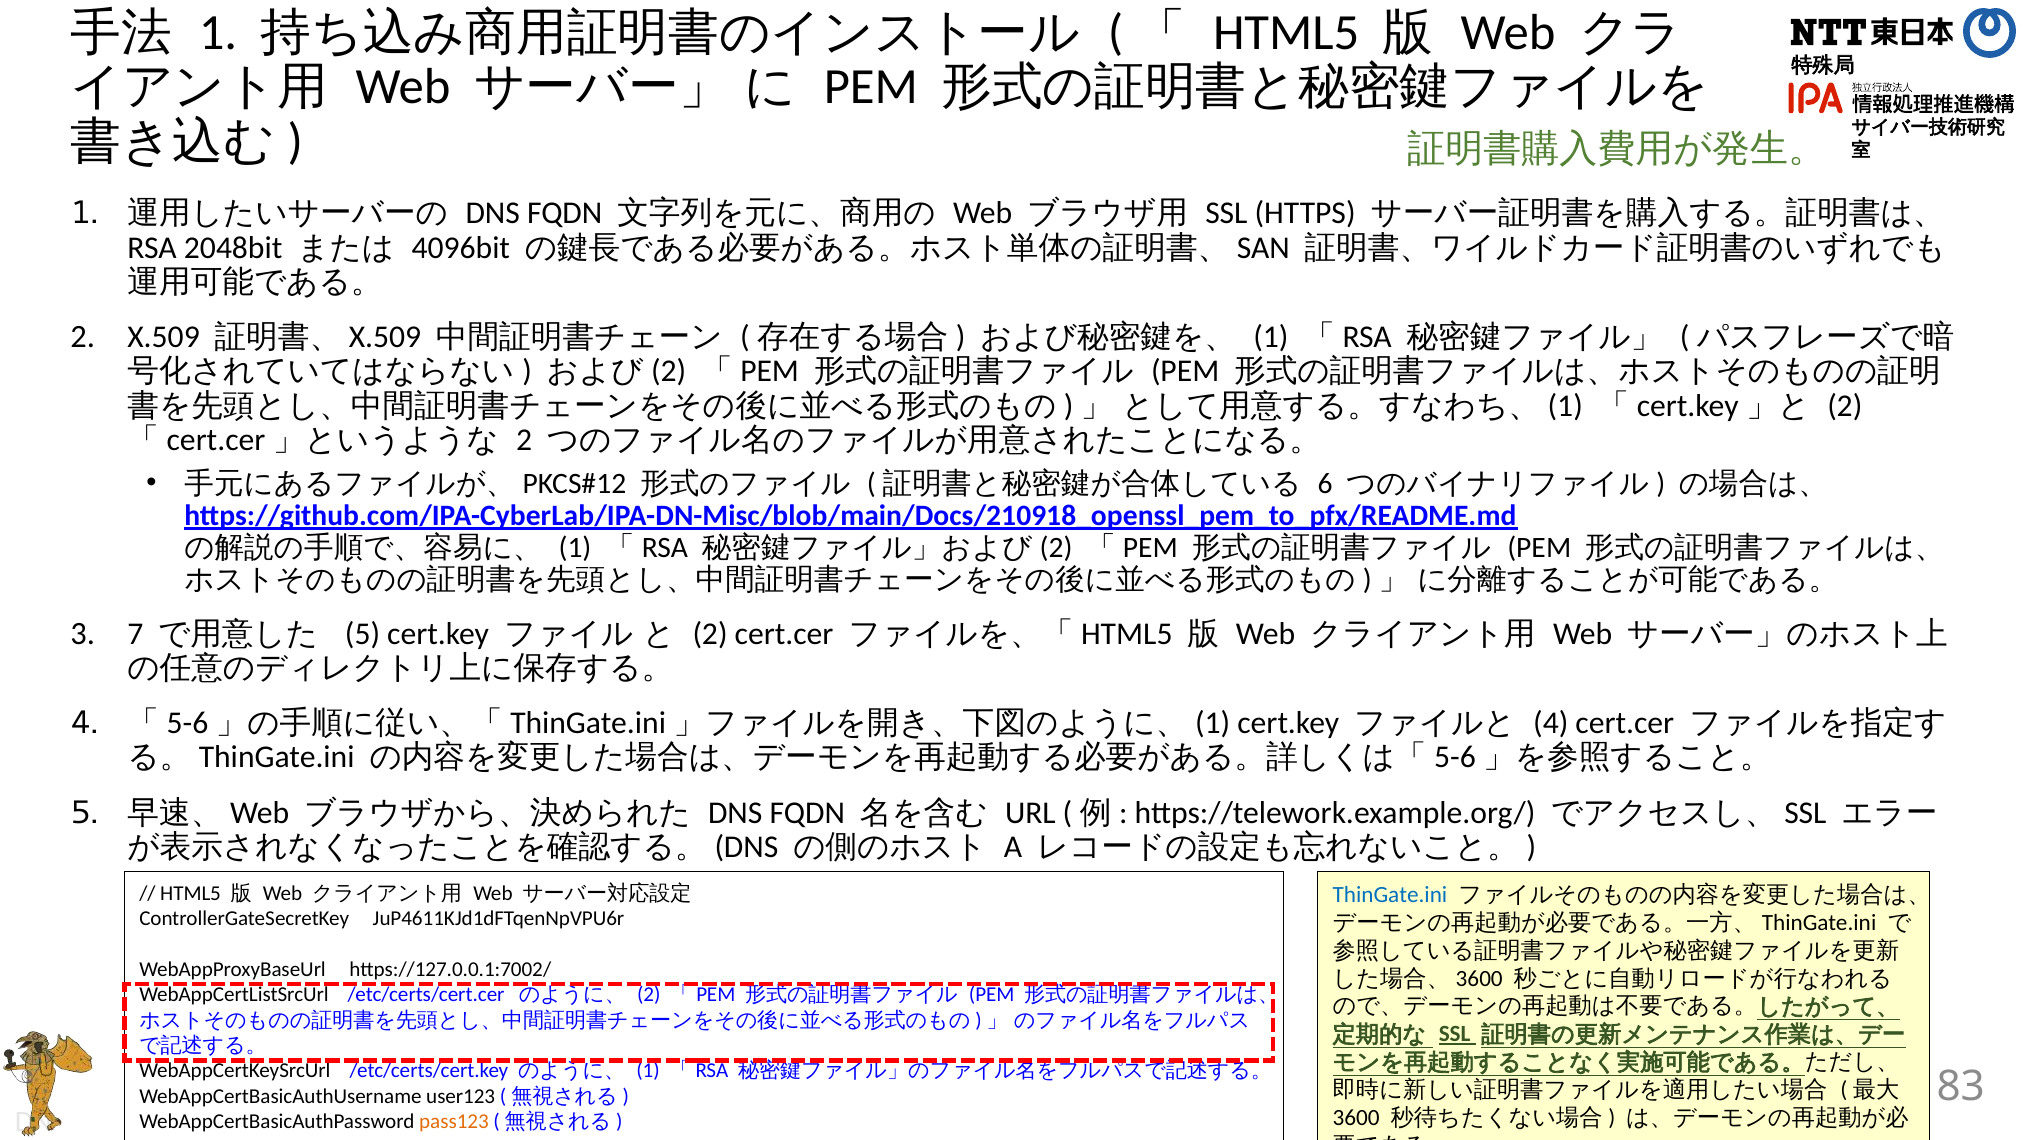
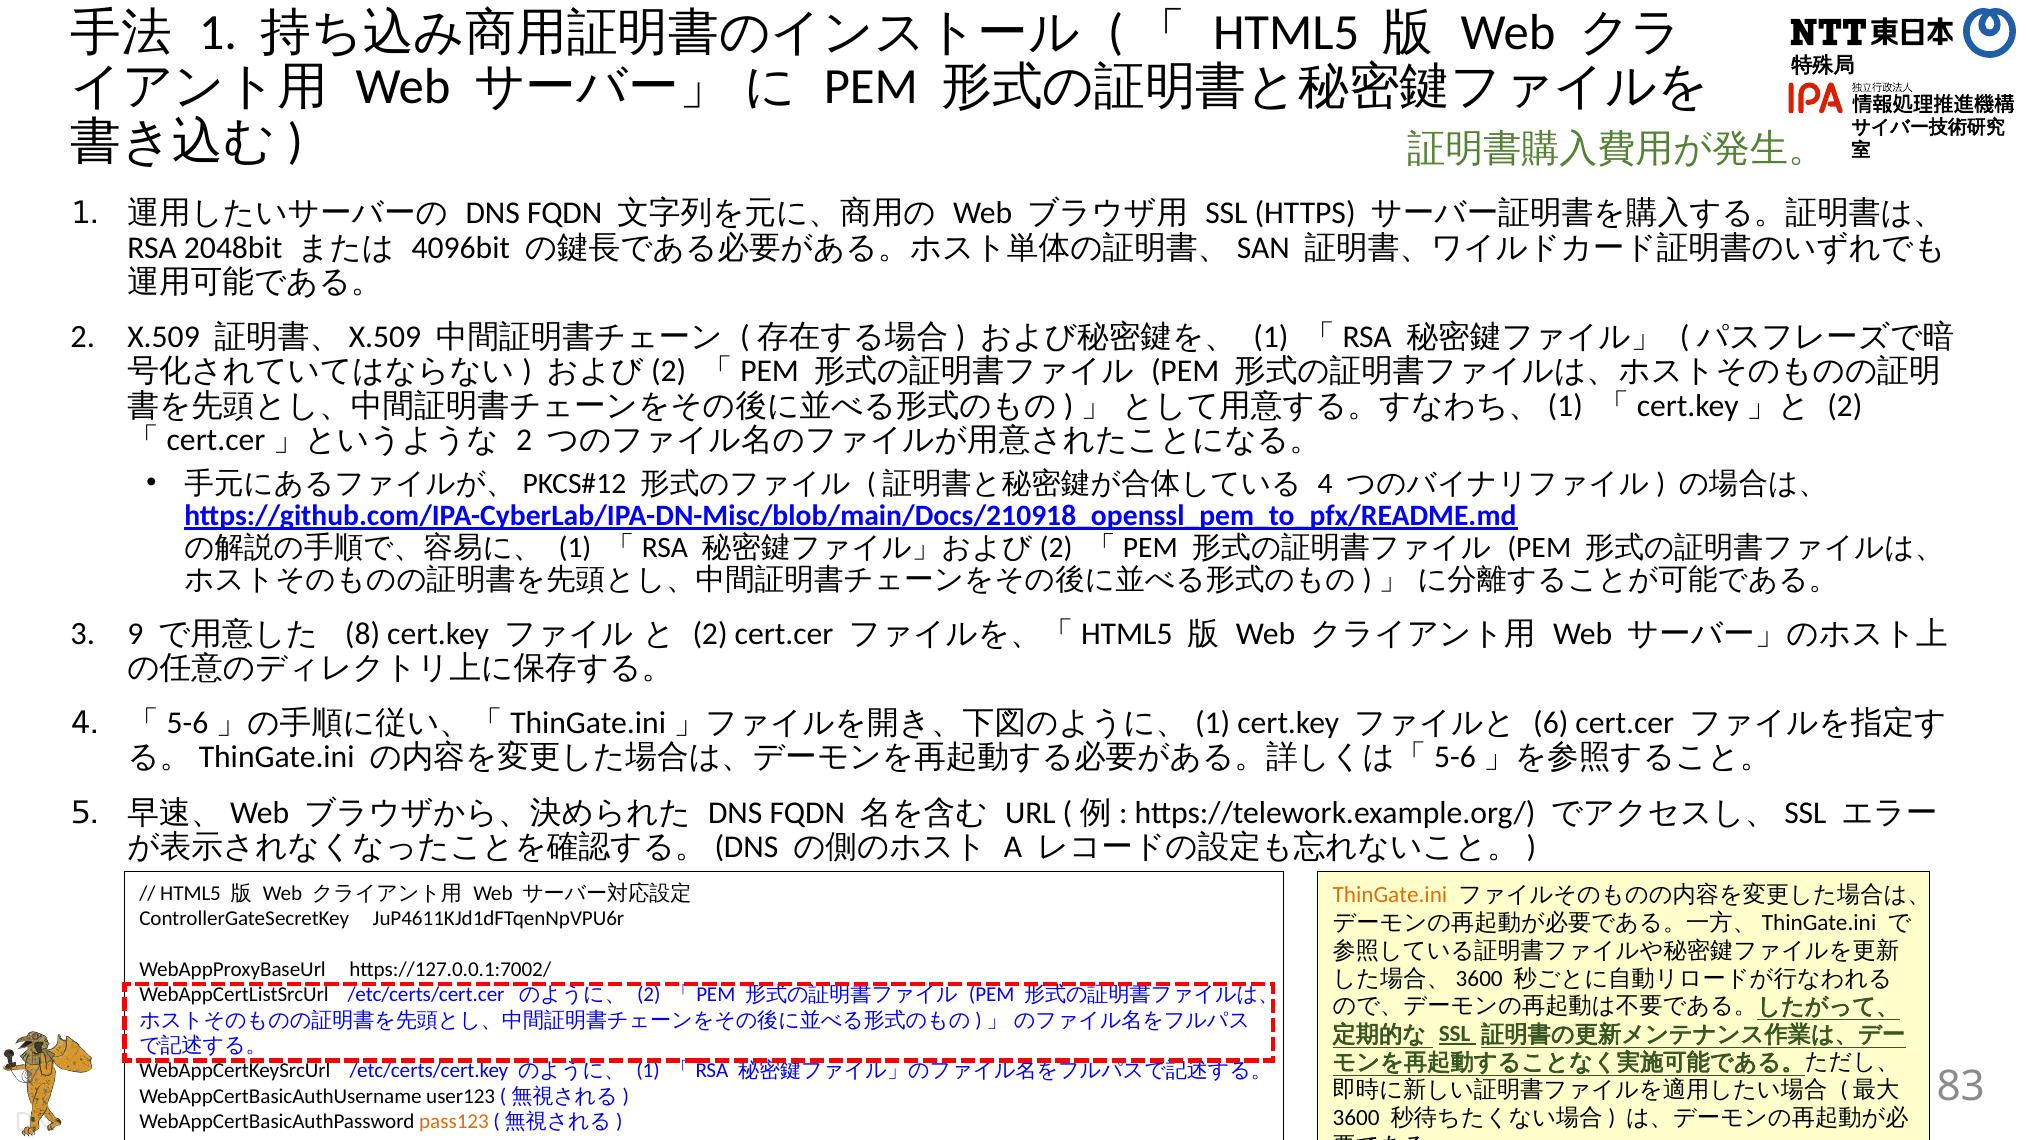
6: 6 -> 4 (1325, 483)
7: 7 -> 9 (135, 633)
5: 5 -> 8 (363, 633)
4: 4 -> 6 (1551, 723)
ThinGate.ini colour: blue -> orange (1390, 894)
